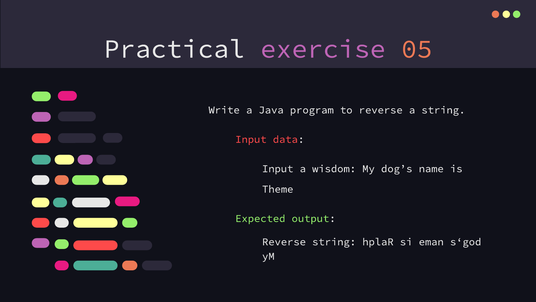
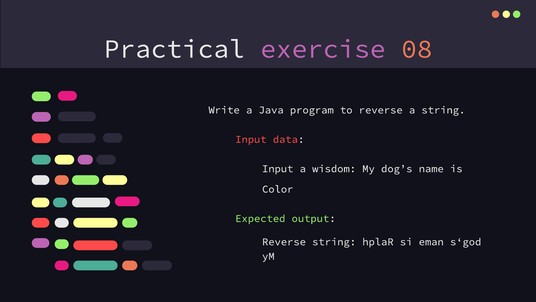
05: 05 -> 08 (417, 49)
Theme: Theme -> Color (278, 189)
